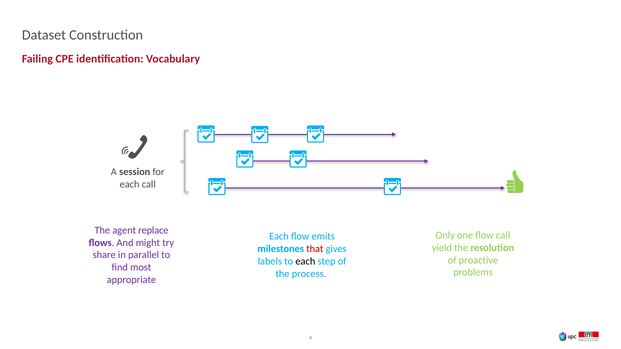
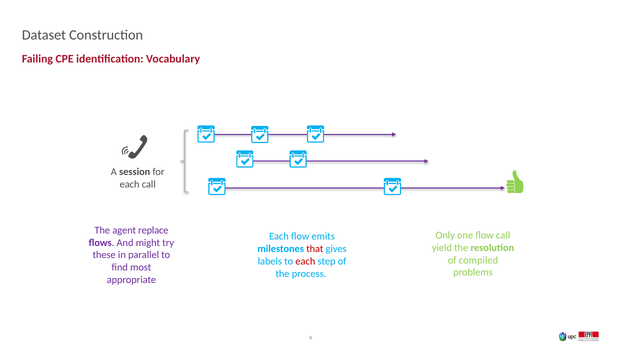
share: share -> these (104, 255)
proactive: proactive -> compiled (478, 260)
each colour: black -> red (305, 262)
